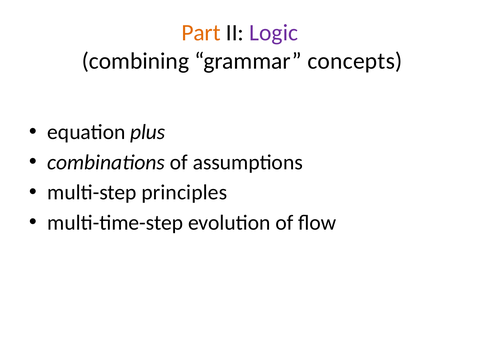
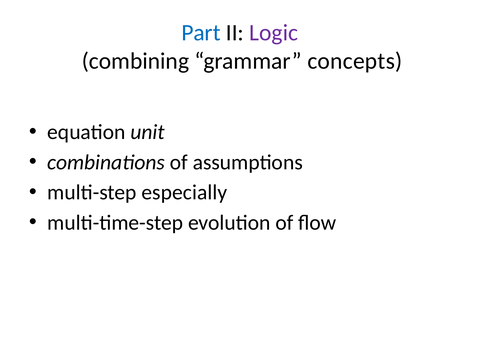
Part colour: orange -> blue (201, 33)
plus: plus -> unit (148, 132)
principles: principles -> especially (184, 192)
